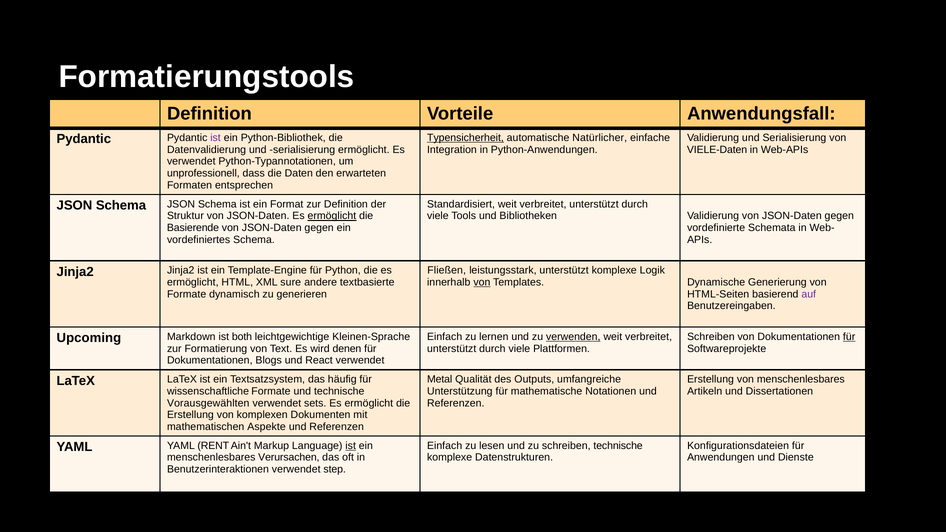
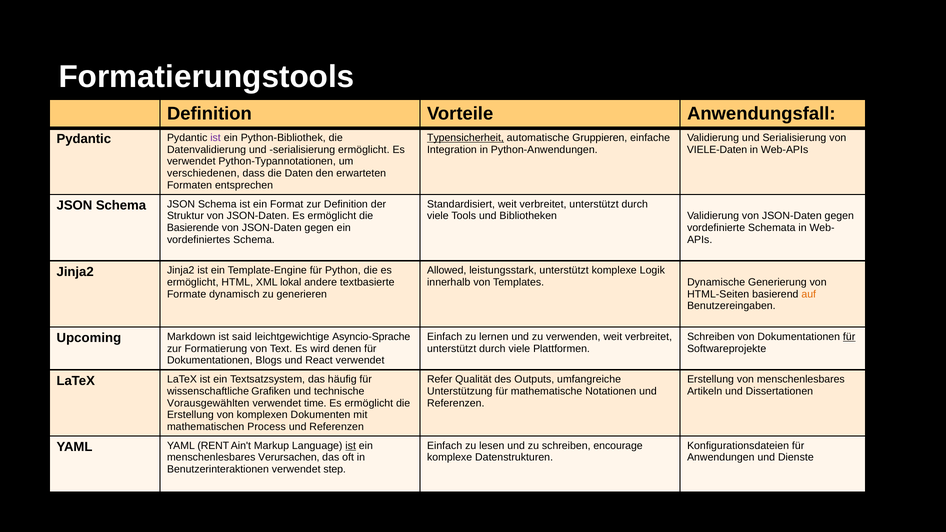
Natürlicher: Natürlicher -> Gruppieren (600, 138)
unprofessionell: unprofessionell -> verschiedenen (203, 173)
ermöglicht underline: present -> none (332, 216)
Fließen: Fließen -> Allowed (447, 271)
sure: sure -> lokal (291, 282)
von underline: present -> none (482, 282)
auf colour: purple -> orange (809, 294)
verwenden underline: present -> none (573, 337)
both: both -> said (242, 337)
Kleinen-Sprache: Kleinen-Sprache -> Asyncio-Sprache (371, 337)
Metal: Metal -> Refer (440, 379)
wissenschaftliche Formate: Formate -> Grafiken (271, 391)
sets: sets -> time (315, 403)
Aspekte: Aspekte -> Process (267, 427)
schreiben technische: technische -> encourage (618, 446)
